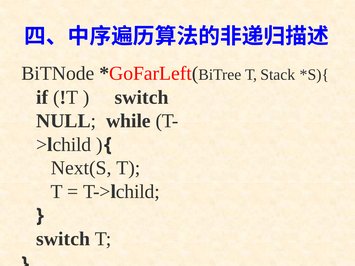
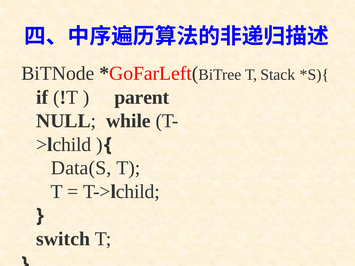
switch: switch -> parent (142, 97)
Next(S: Next(S -> Data(S (81, 168)
